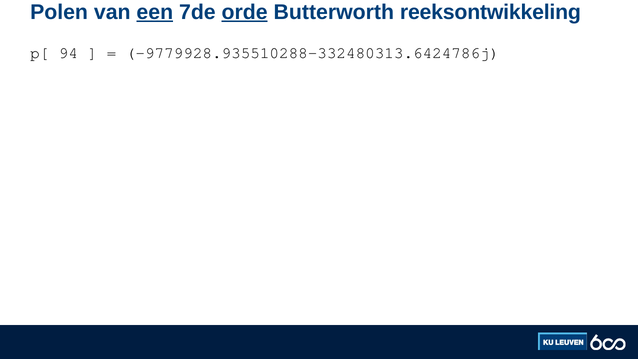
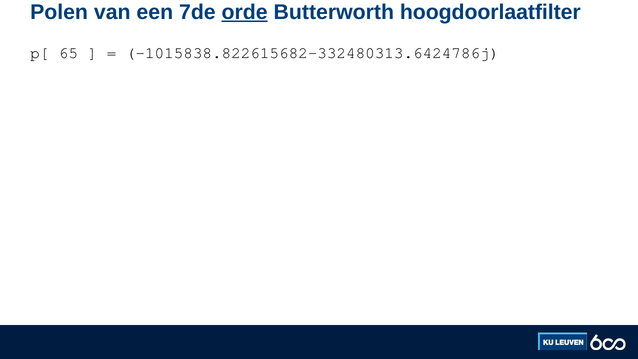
een underline: present -> none (155, 12)
reeksontwikkeling: reeksontwikkeling -> hoogdoorlaatfilter (490, 12)
94: 94 -> 65 (68, 53)
-9779928.935510288-332480313.6424786j: -9779928.935510288-332480313.6424786j -> -1015838.822615682-332480313.6424786j (313, 53)
